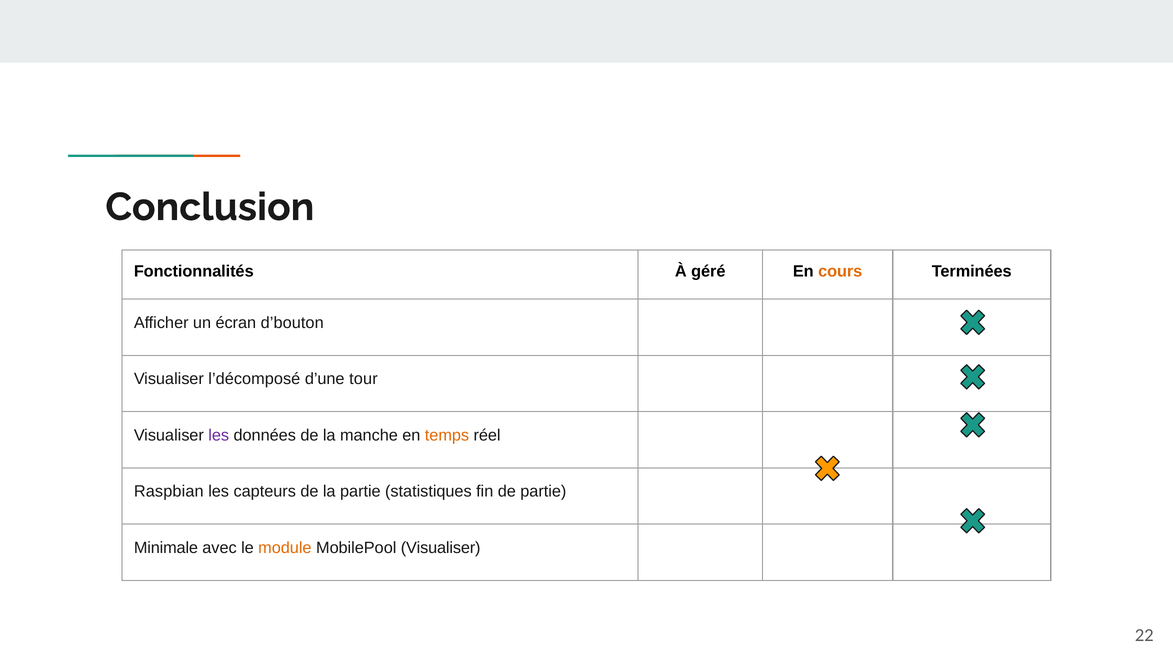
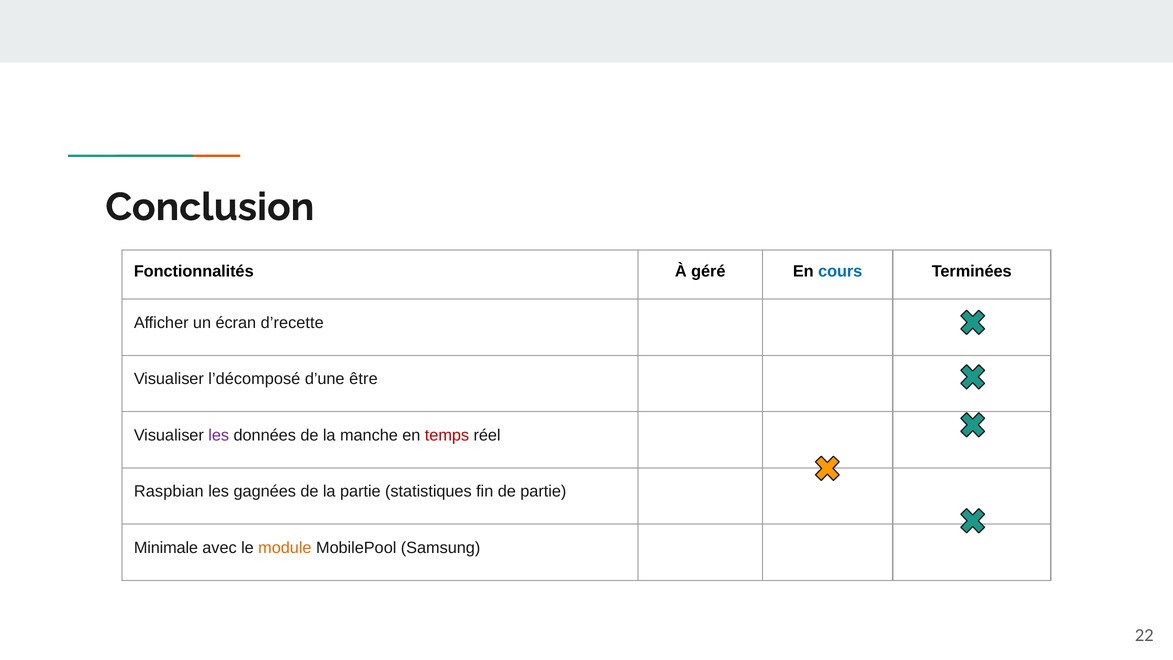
cours colour: orange -> blue (840, 271)
d’bouton: d’bouton -> d’recette (292, 323)
tour: tour -> être (363, 379)
temps colour: orange -> red (447, 435)
capteurs: capteurs -> gagnées (265, 491)
MobilePool Visualiser: Visualiser -> Samsung (441, 548)
